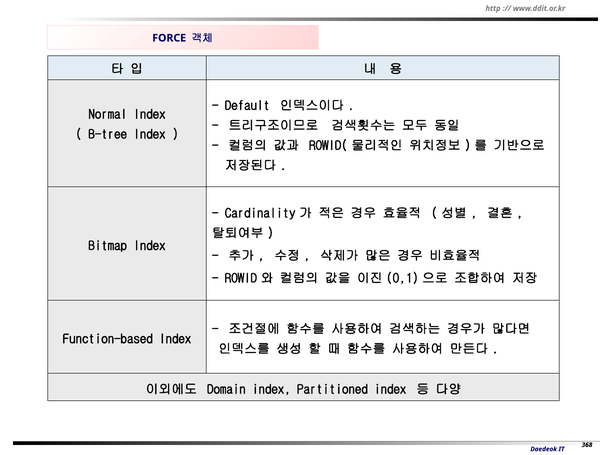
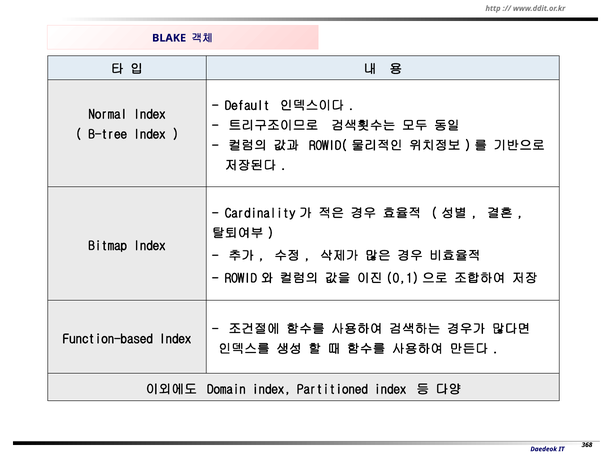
FORCE: FORCE -> BLAKE (169, 38)
